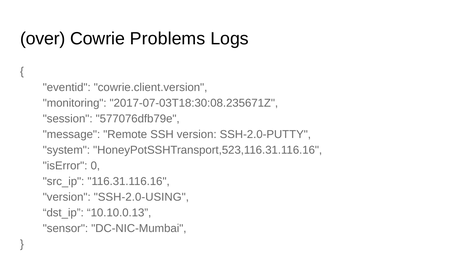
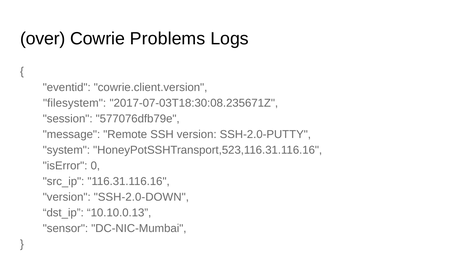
monitoring: monitoring -> filesystem (75, 103)
SSH-2.0-USING: SSH-2.0-USING -> SSH-2.0-DOWN (141, 197)
